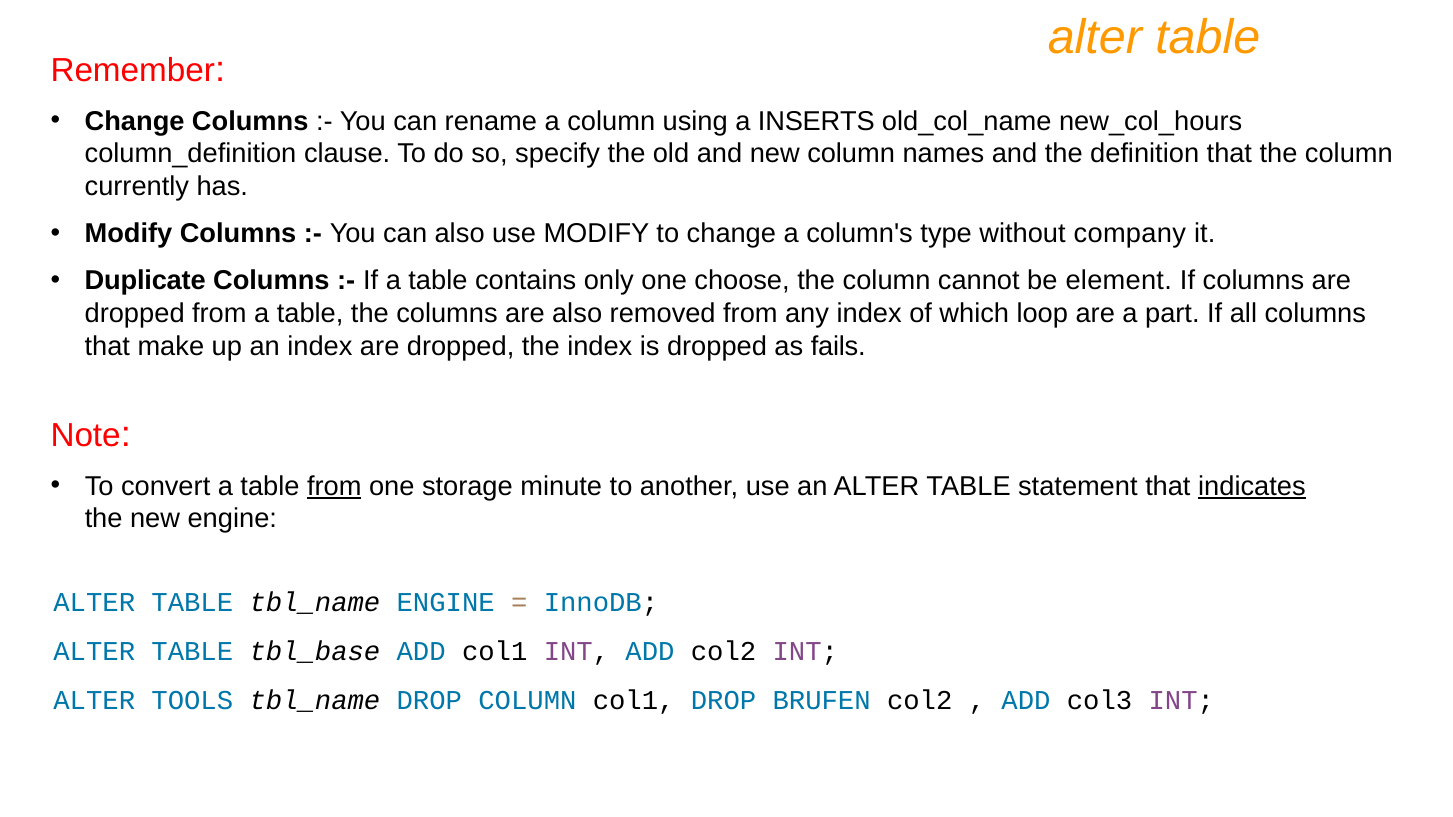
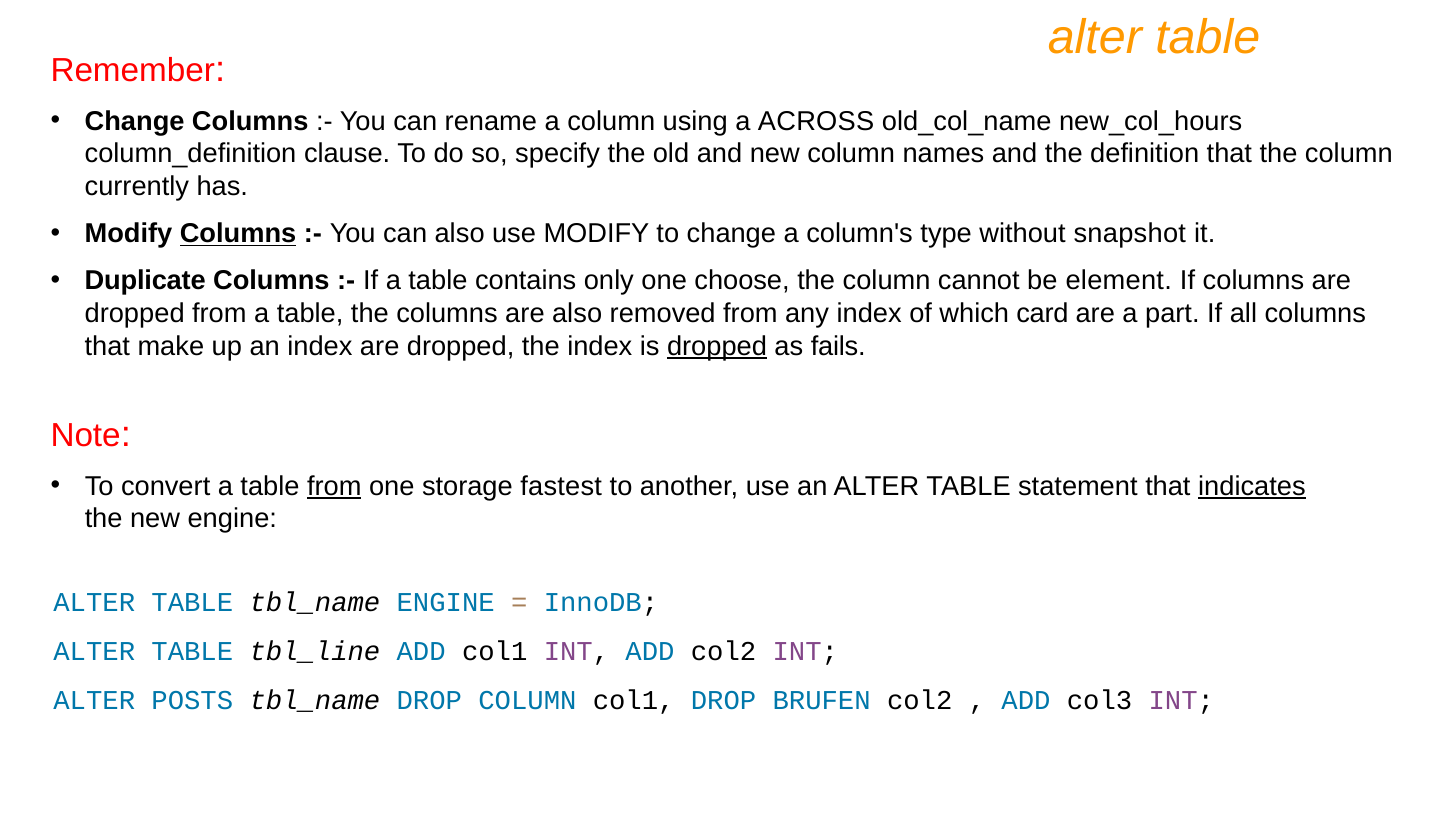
INSERTS: INSERTS -> ACROSS (816, 121)
Columns underline: none -> present (238, 234)
company: company -> snapshot (1130, 234)
loop: loop -> card (1042, 314)
dropped underline: none -> present (717, 346)
minute: minute -> fastest (561, 486)
tbl_base: tbl_base -> tbl_line (315, 652)
TOOLS: TOOLS -> POSTS (192, 701)
